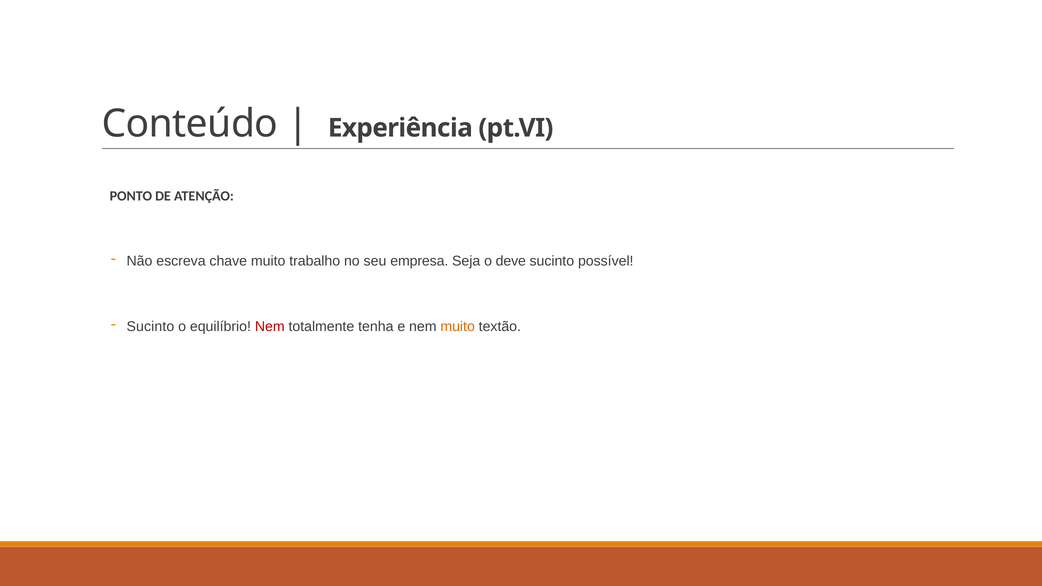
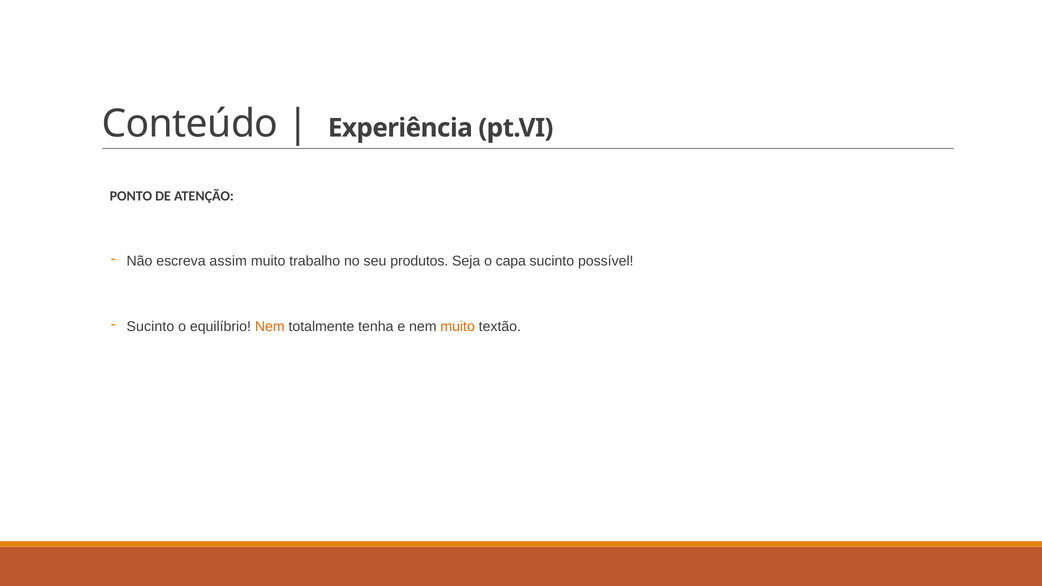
chave: chave -> assim (228, 261)
empresa: empresa -> produtos (419, 261)
deve: deve -> capa (511, 261)
Nem colour: red -> orange (270, 327)
